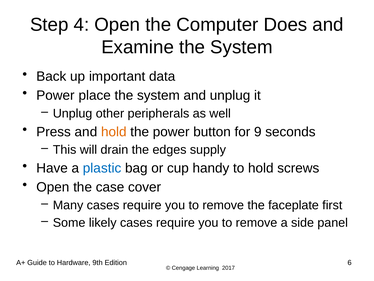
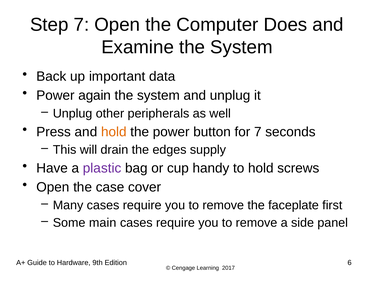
Step 4: 4 -> 7 (81, 25)
place: place -> again (95, 95)
for 9: 9 -> 7 (258, 132)
plastic colour: blue -> purple (102, 168)
likely: likely -> main (103, 222)
